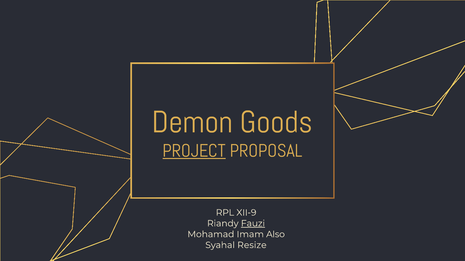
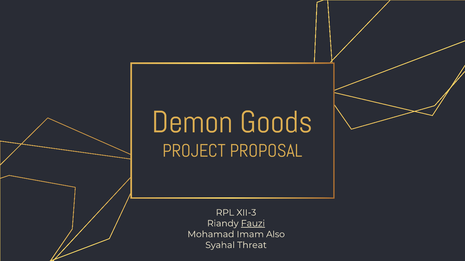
PROJECT underline: present -> none (194, 151)
XII-9: XII-9 -> XII-3 (246, 213)
Resize: Resize -> Threat (252, 246)
